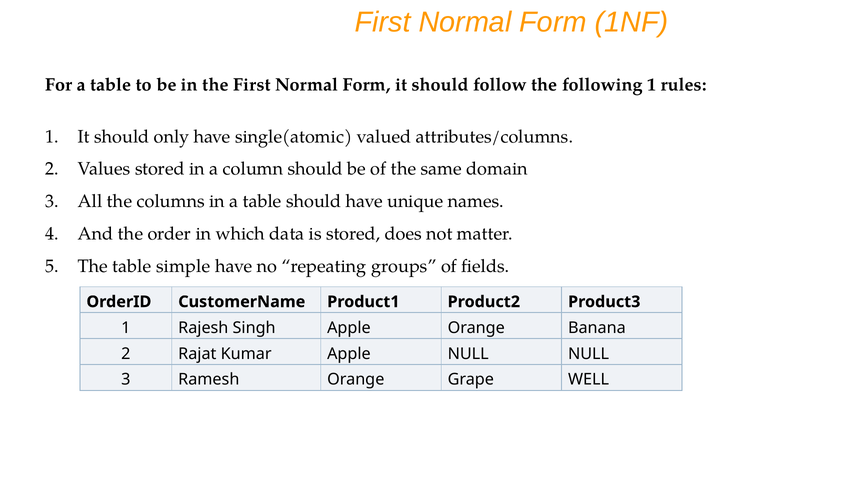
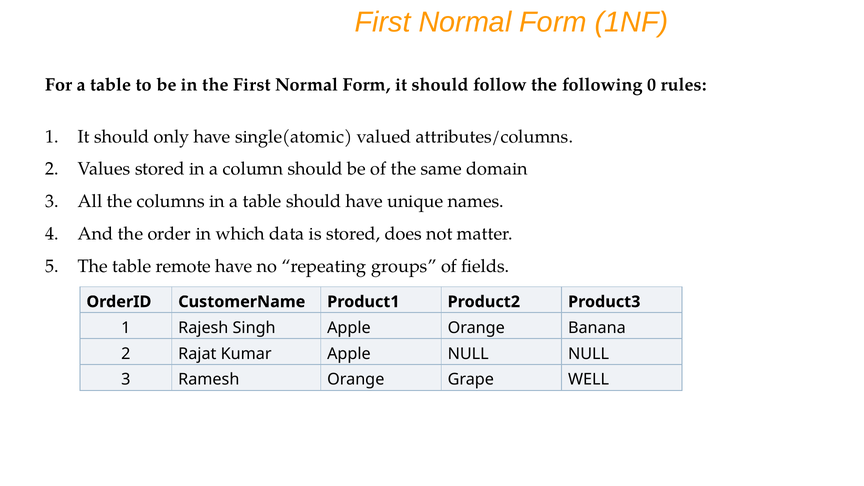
following 1: 1 -> 0 (652, 85)
simple: simple -> remote (183, 266)
